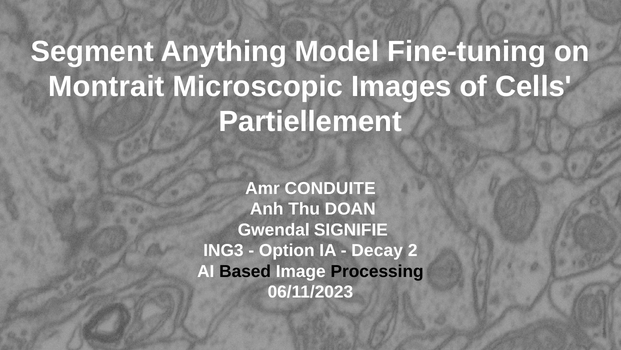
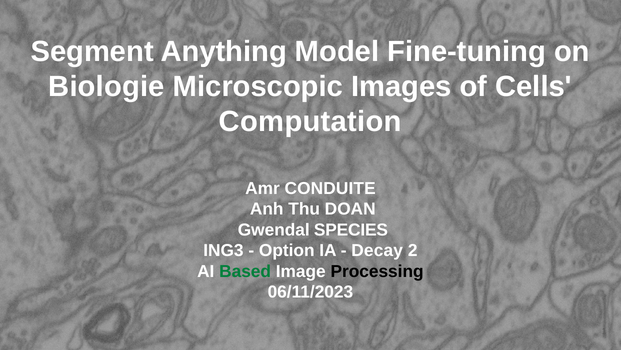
Montrait: Montrait -> Biologie (107, 86)
Partiellement: Partiellement -> Computation (310, 121)
SIGNIFIE: SIGNIFIE -> SPECIES (351, 230)
Based colour: black -> green (245, 271)
